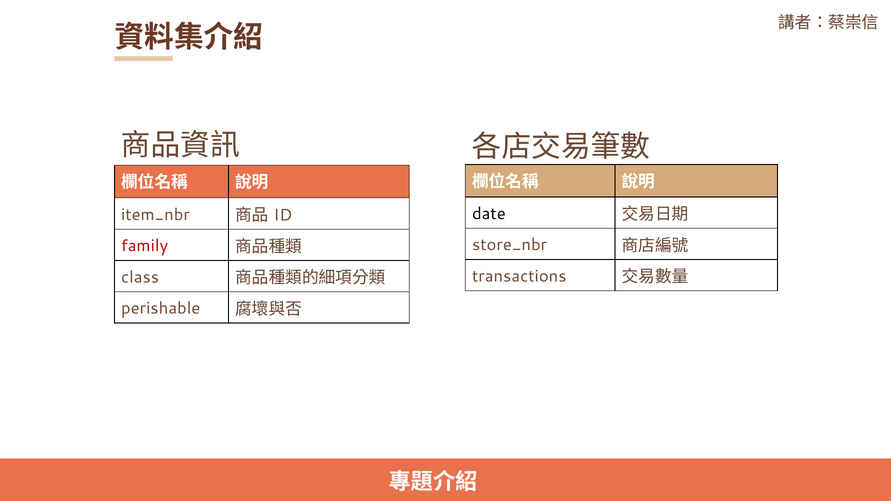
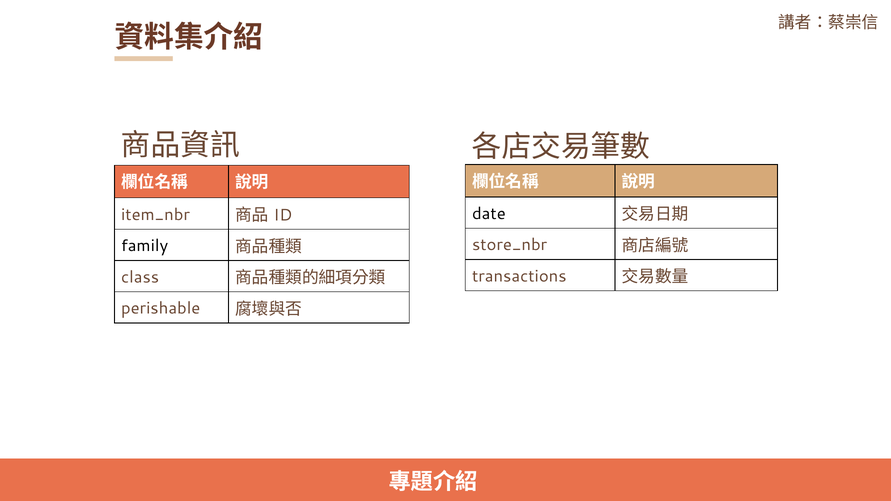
family colour: red -> black (145, 246)
